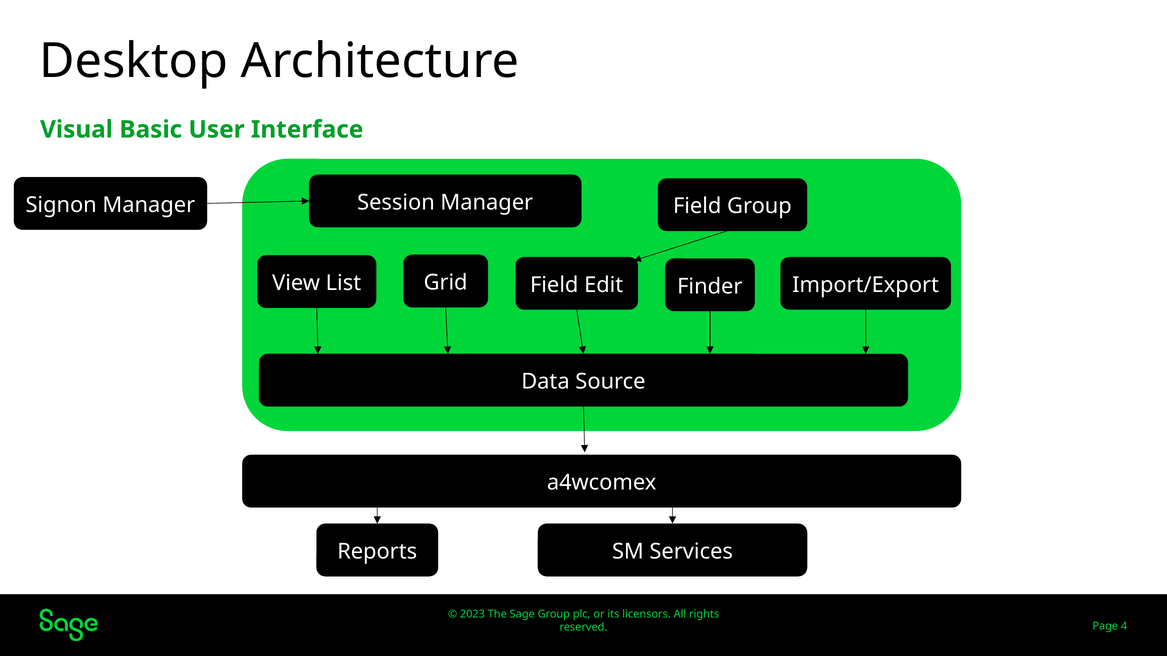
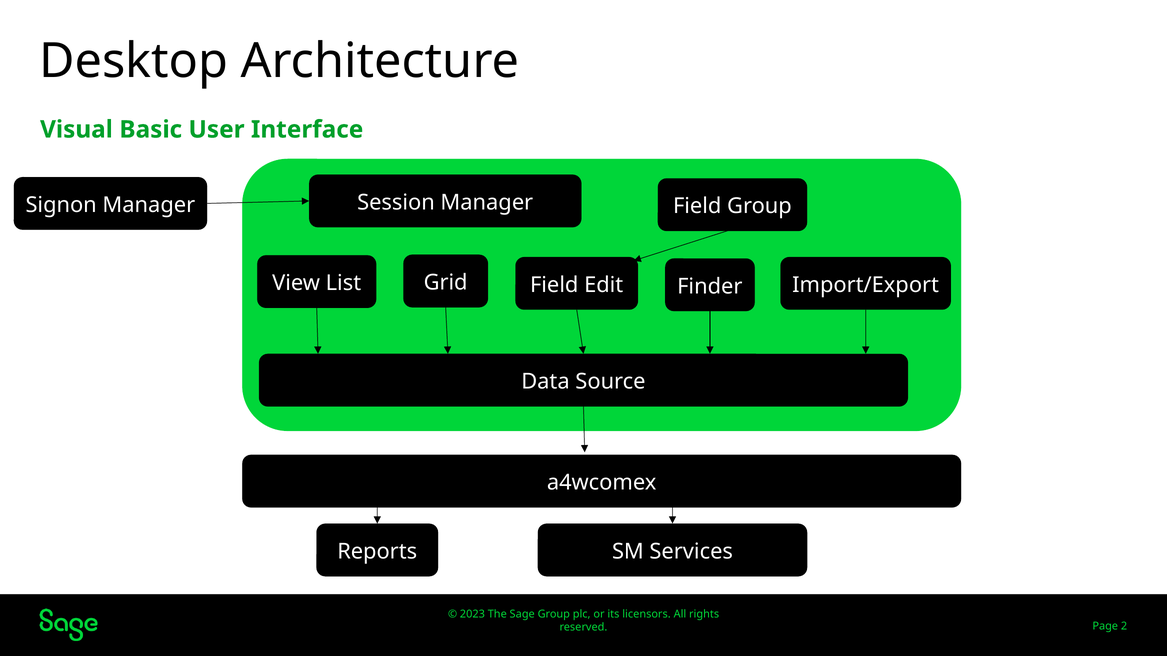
4: 4 -> 2 (1124, 626)
